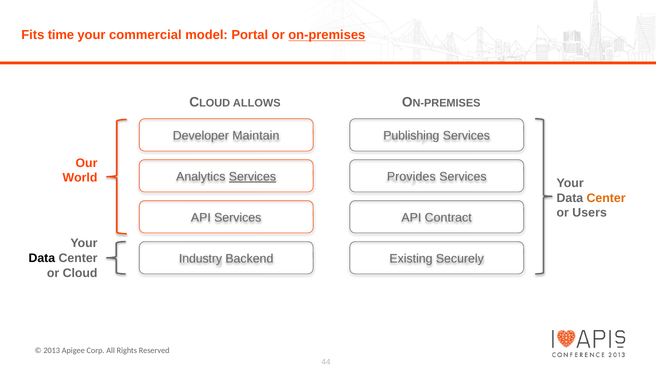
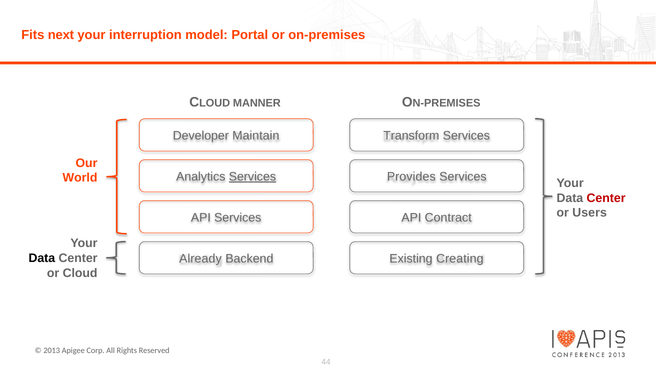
time: time -> next (61, 35)
commercial: commercial -> interruption (145, 35)
on-premises underline: present -> none (327, 35)
ALLOWS: ALLOWS -> MANNER (257, 103)
Publishing: Publishing -> Transform (411, 136)
Center colour: orange -> red (606, 198)
Industry: Industry -> Already (200, 258)
Securely: Securely -> Creating (460, 258)
